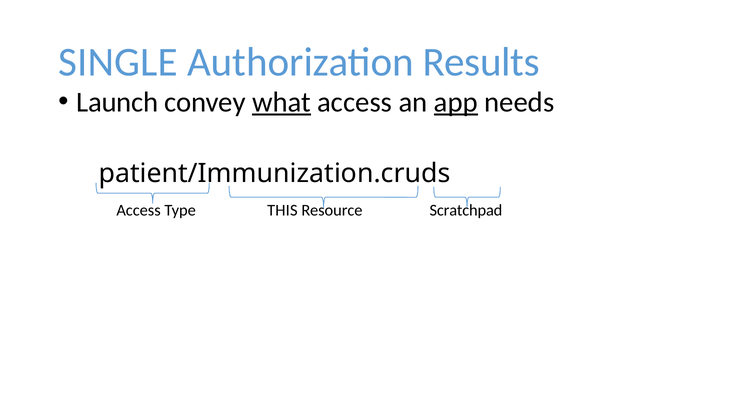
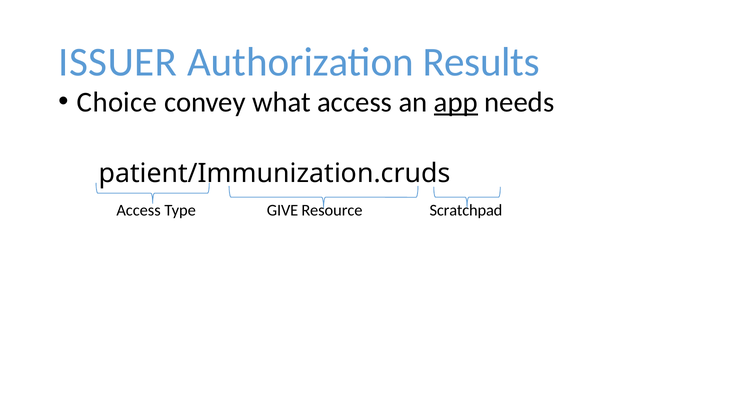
SINGLE: SINGLE -> ISSUER (118, 62)
Launch: Launch -> Choice (117, 102)
what underline: present -> none (281, 102)
THIS: THIS -> GIVE (283, 210)
